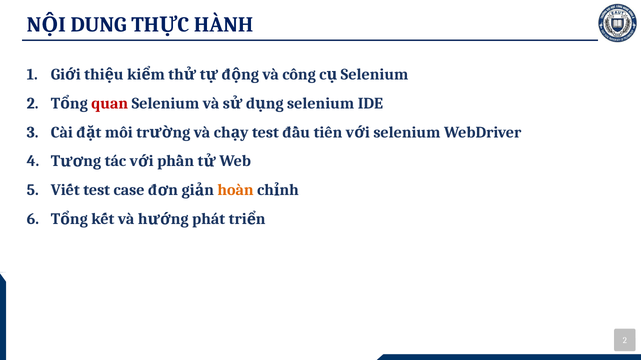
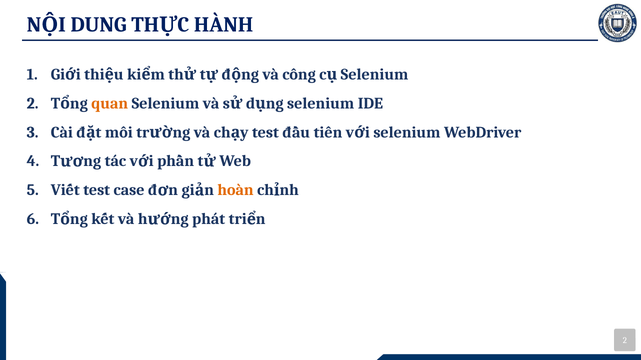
quan colour: red -> orange (110, 103)
